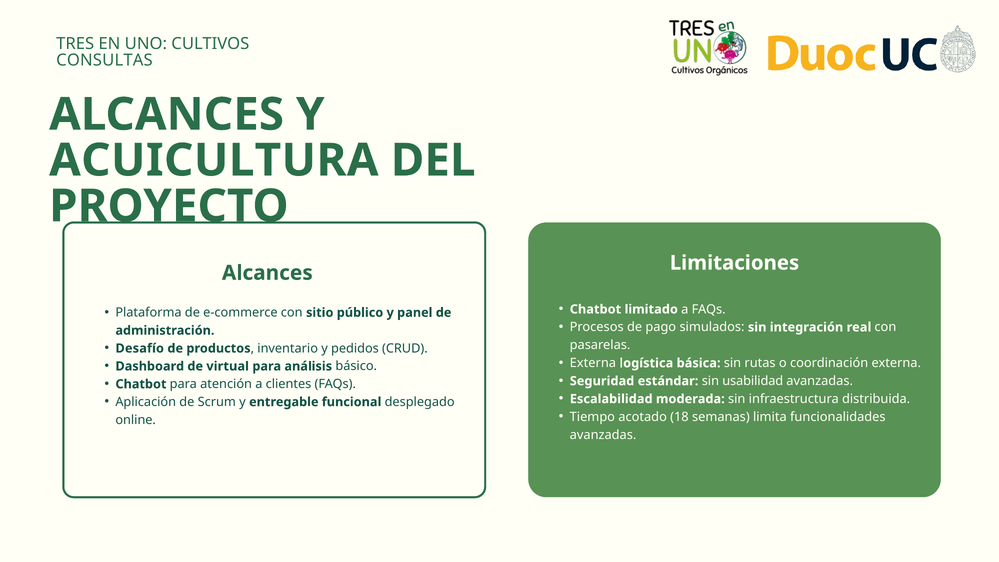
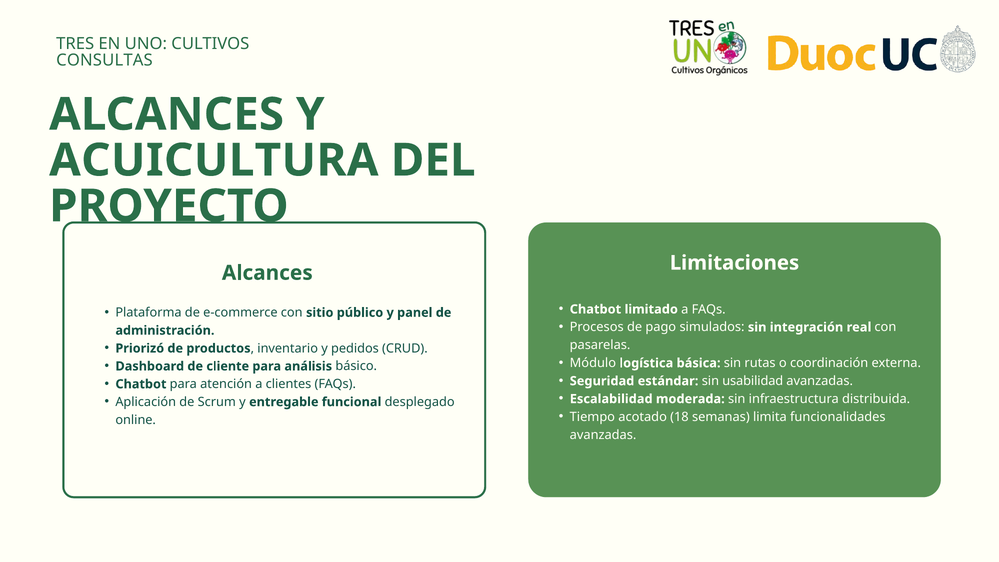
Desafío: Desafío -> Priorizó (140, 348)
Externa: Externa -> Módulo (593, 363)
virtual: virtual -> cliente (228, 366)
